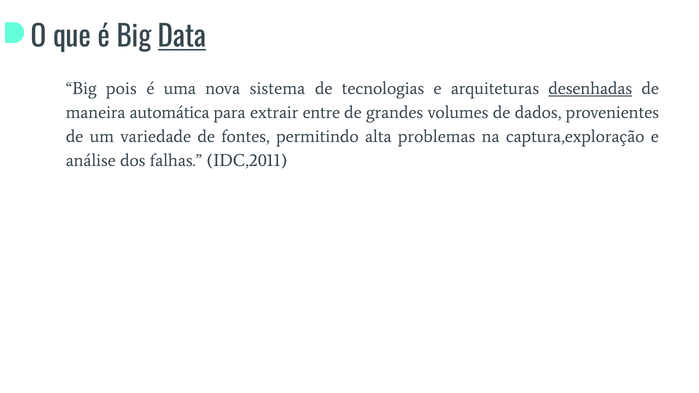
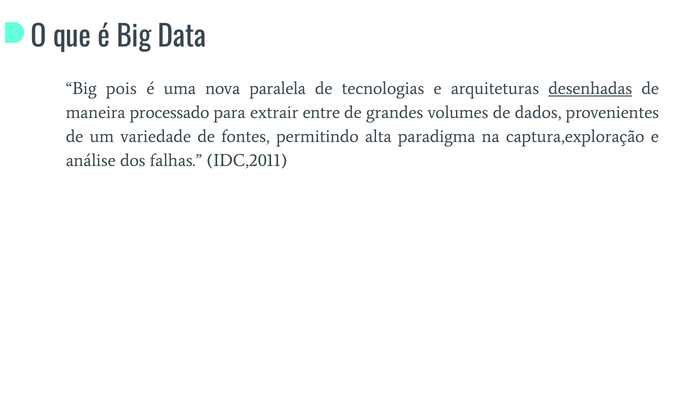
Data underline: present -> none (182, 37)
sistema: sistema -> paralela (278, 88)
automática: automática -> processado (170, 112)
problemas: problemas -> paradigma (437, 137)
